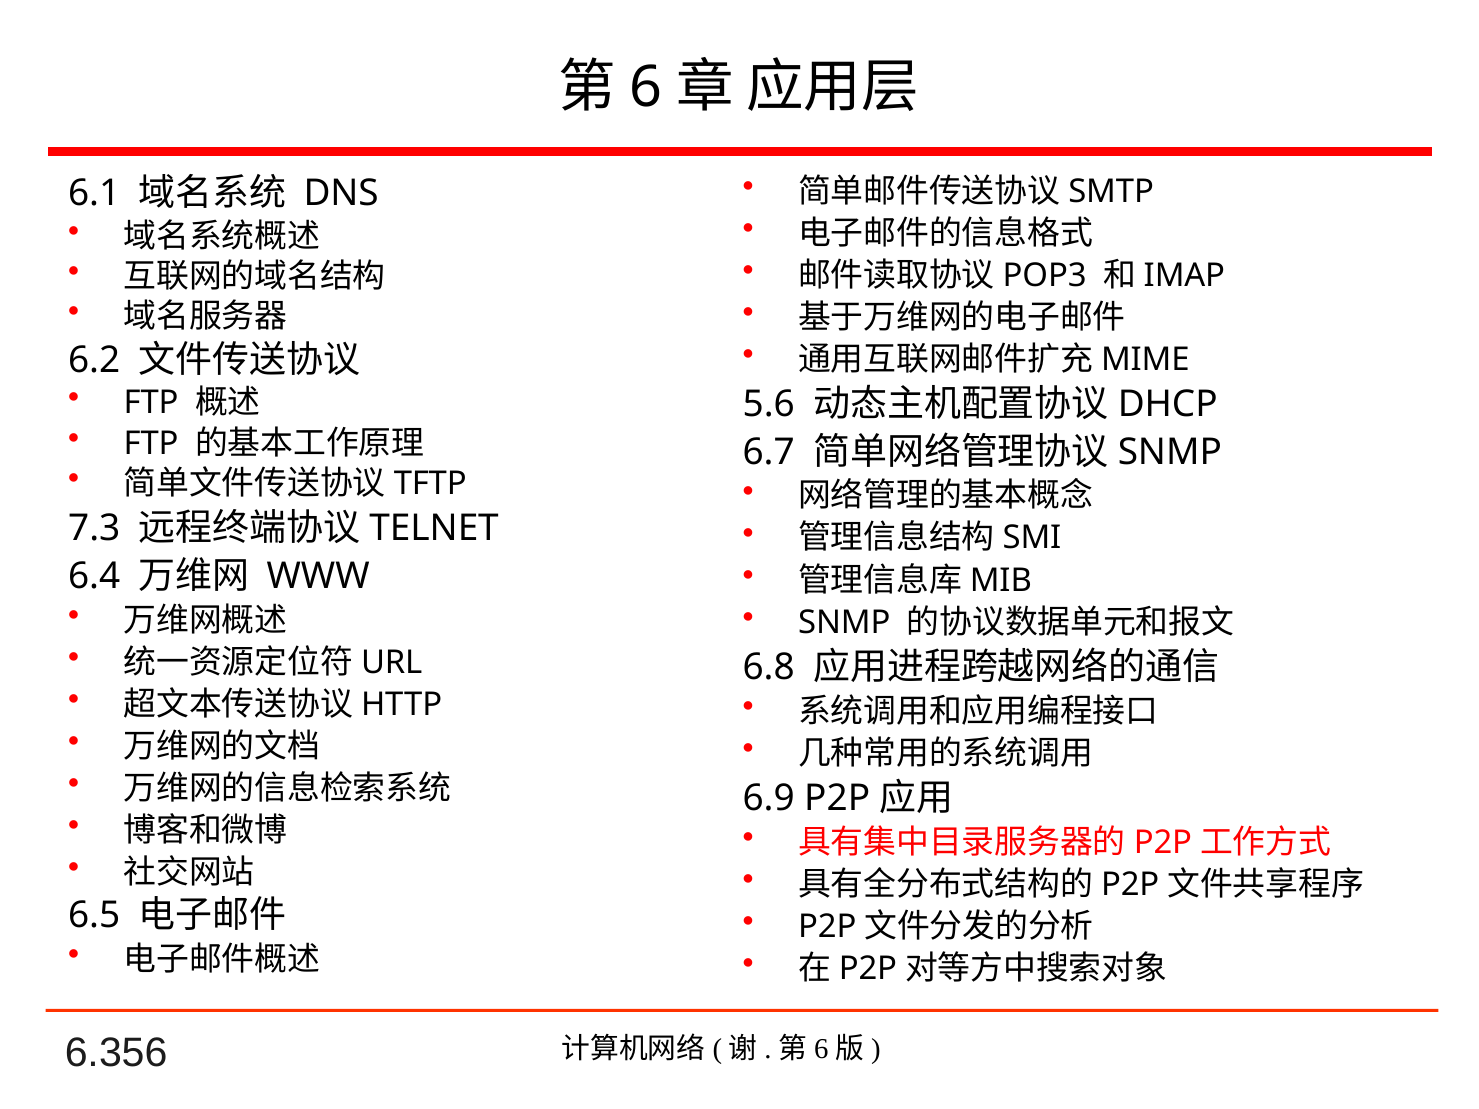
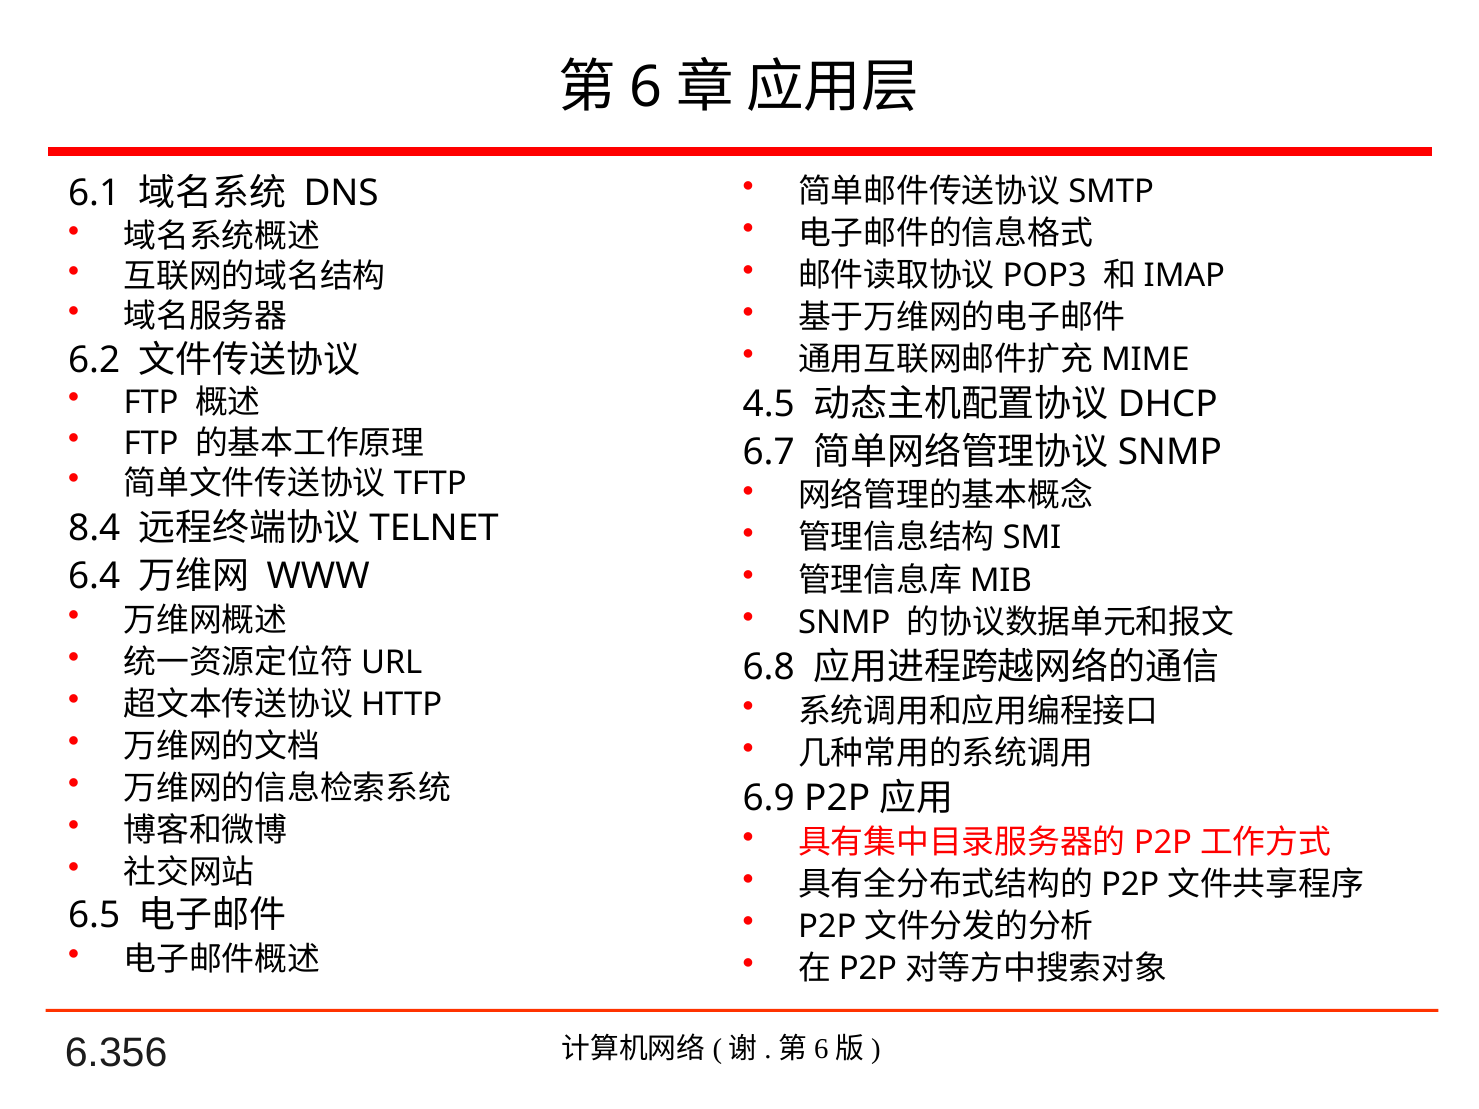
5.6: 5.6 -> 4.5 (769, 405)
7.3: 7.3 -> 8.4 (94, 529)
